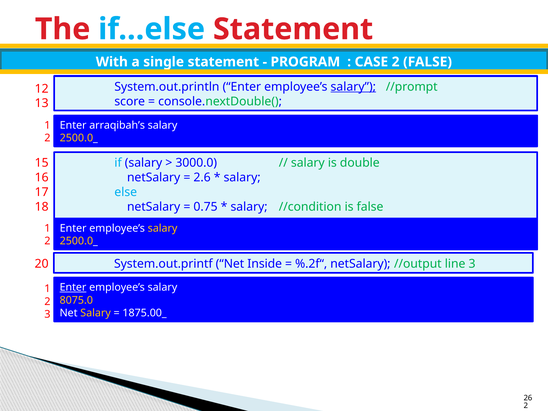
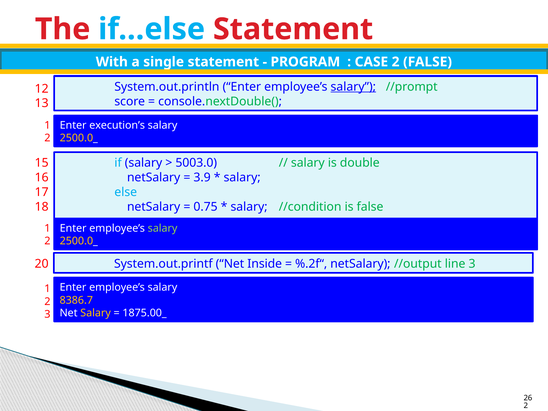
arraqibah’s: arraqibah’s -> execution’s (117, 125)
3000.0: 3000.0 -> 5003.0 (196, 163)
2.6: 2.6 -> 3.9 (202, 178)
salary colour: yellow -> light green (163, 228)
Enter underline: present -> none (73, 287)
8075.0: 8075.0 -> 8386.7 (76, 300)
